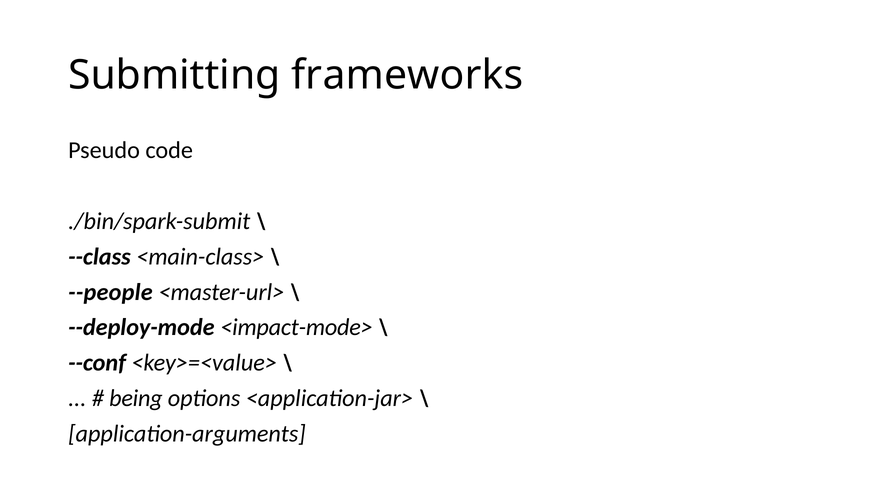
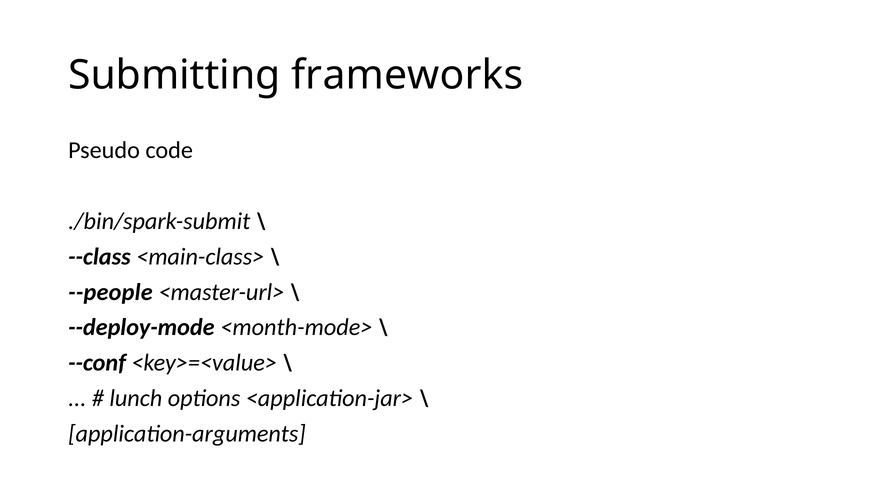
<impact-mode>: <impact-mode> -> <month-mode> (296, 327)
being: being -> lunch (136, 398)
